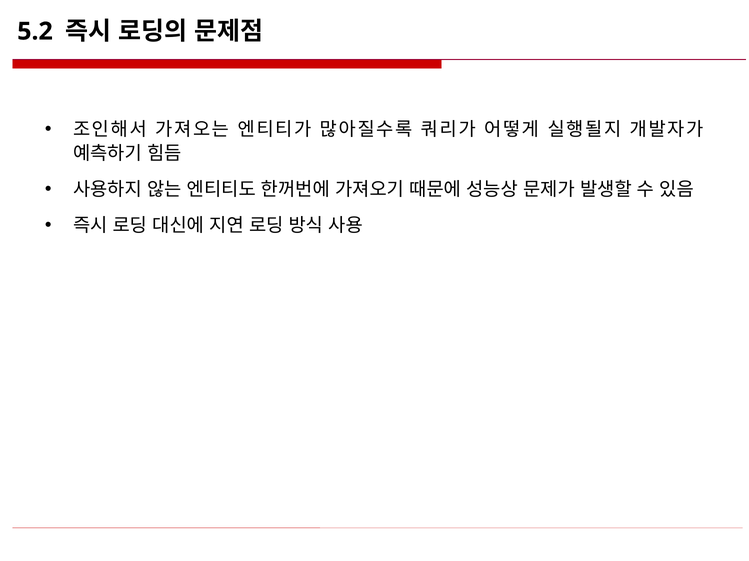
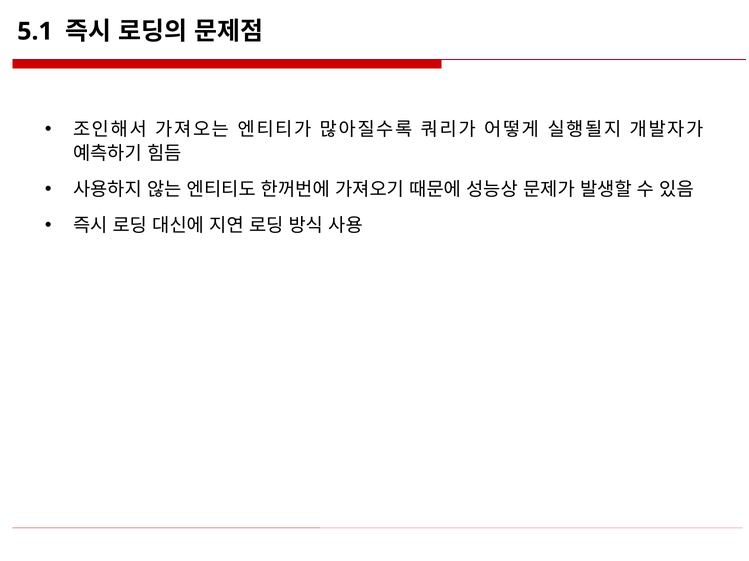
5.2: 5.2 -> 5.1 (35, 31)
